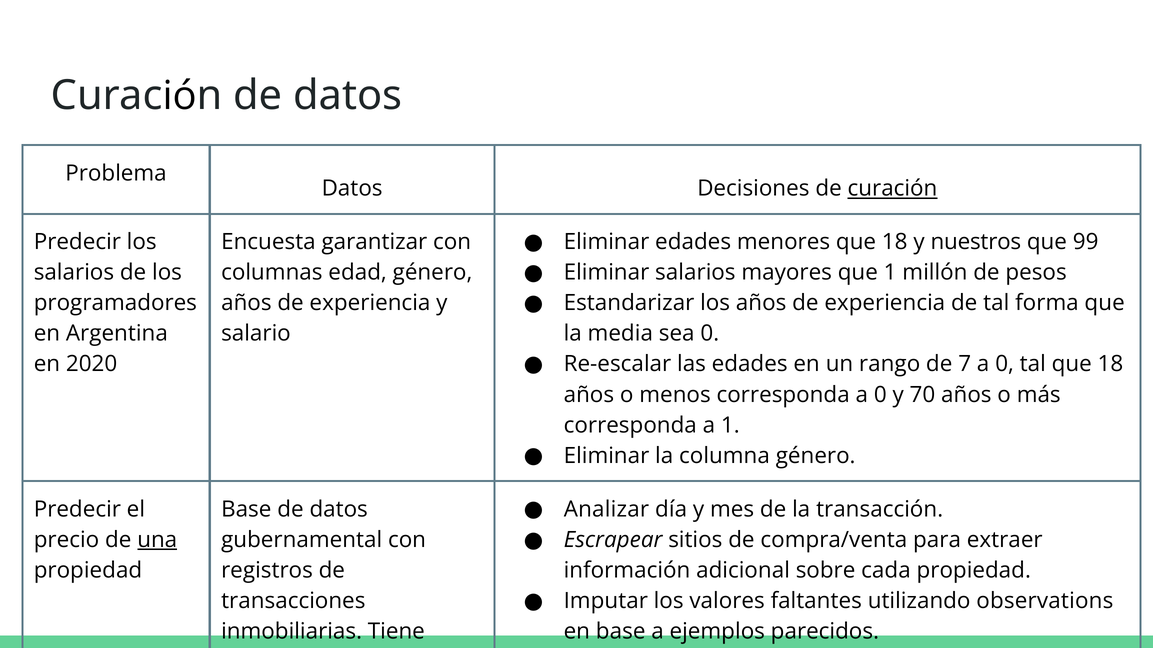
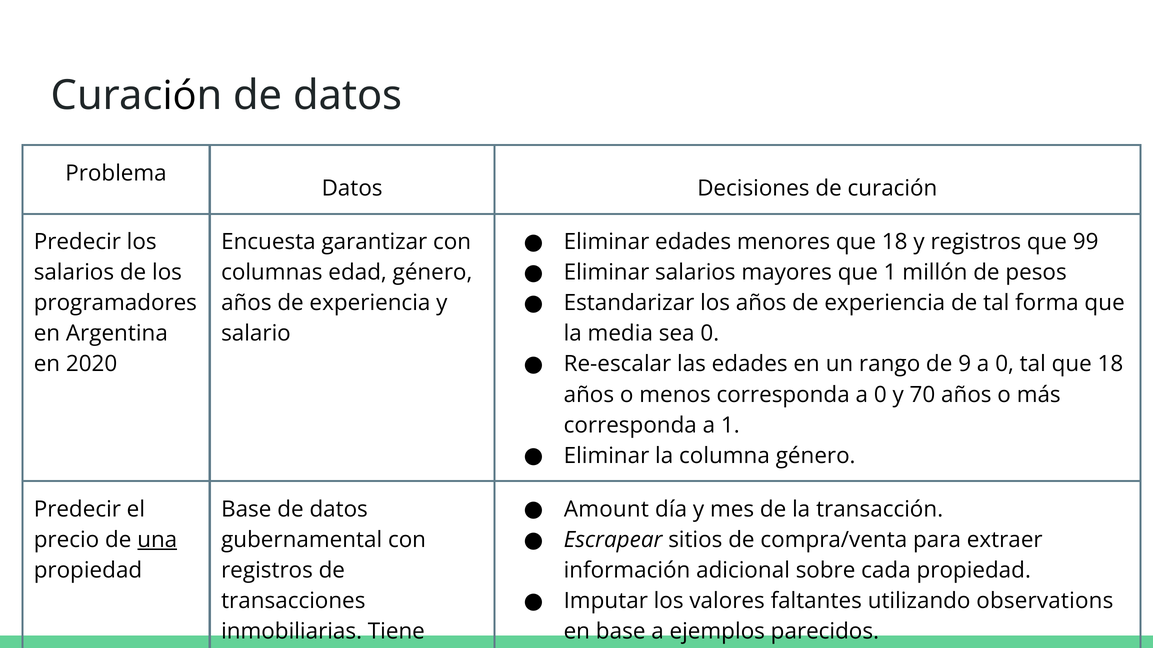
curación underline: present -> none (892, 189)
y nuestros: nuestros -> registros (976, 242)
7: 7 -> 9 (965, 364)
Analizar: Analizar -> Amount (606, 510)
